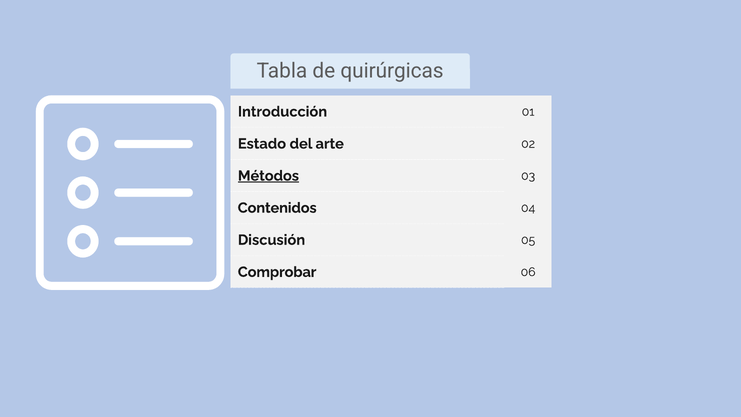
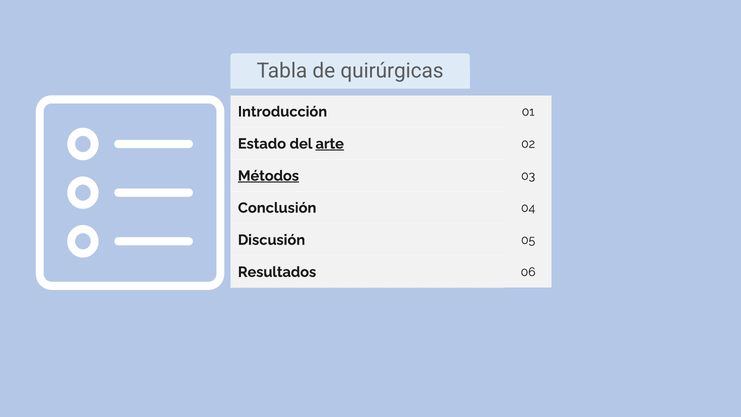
arte underline: none -> present (330, 144)
Contenidos: Contenidos -> Conclusión (277, 208)
Comprobar: Comprobar -> Resultados (277, 272)
